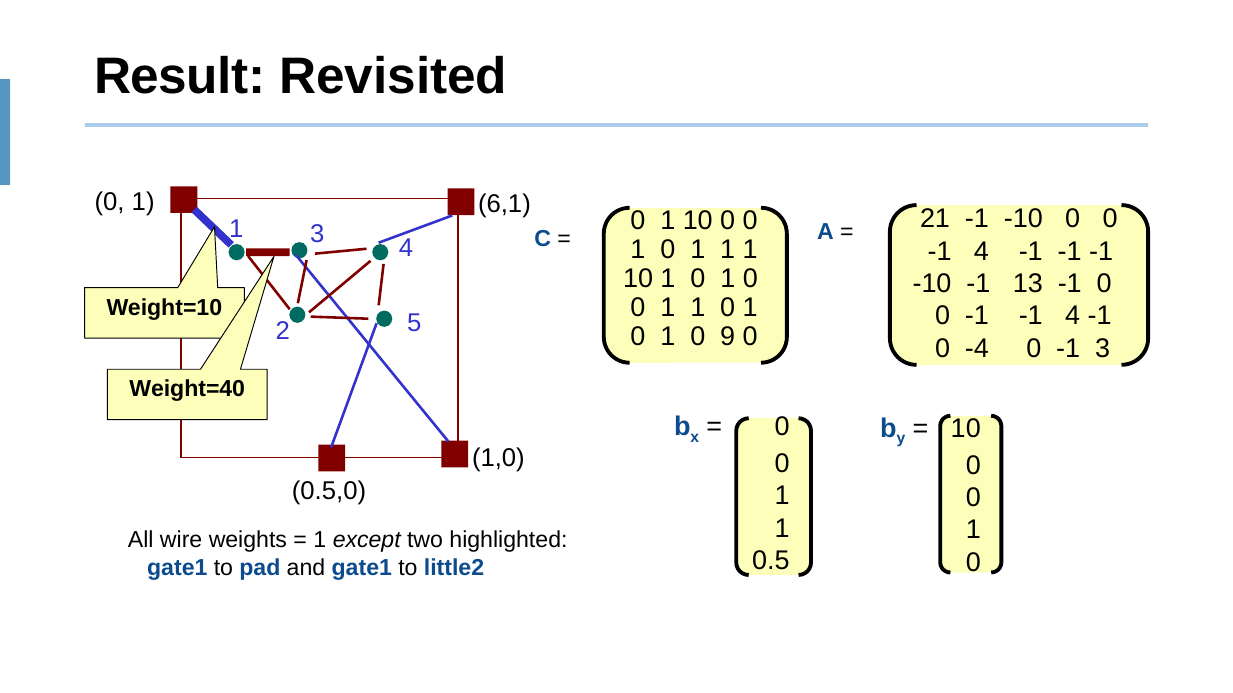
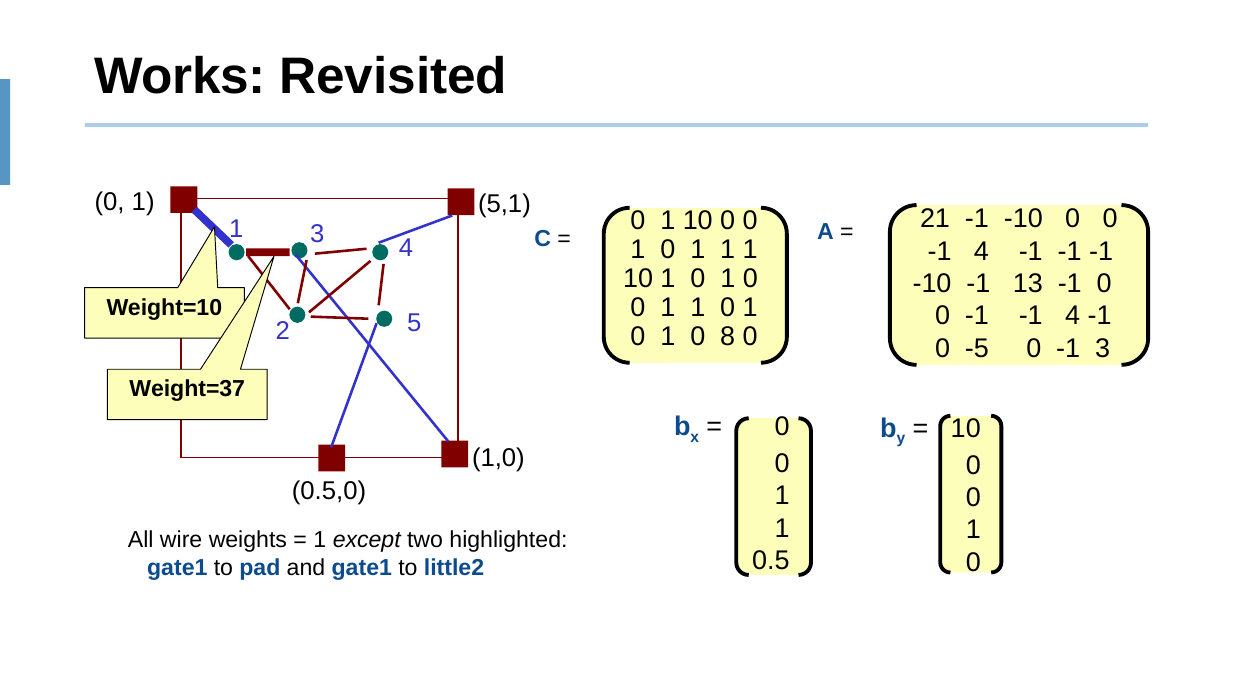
Result: Result -> Works (180, 77)
6,1: 6,1 -> 5,1 (504, 204)
9: 9 -> 8 (728, 337)
-4: -4 -> -5 (977, 349)
Weight=40: Weight=40 -> Weight=37 (187, 390)
